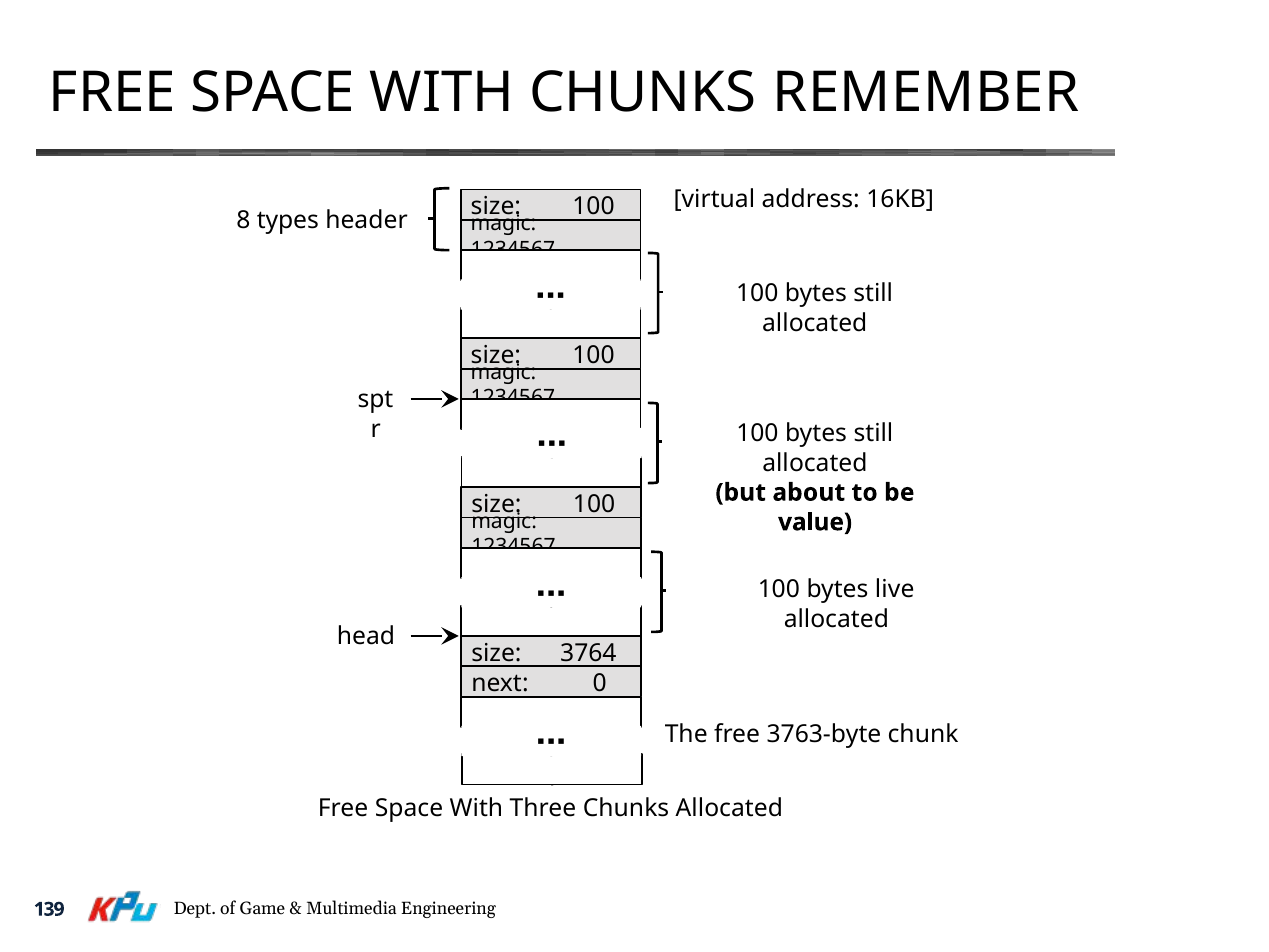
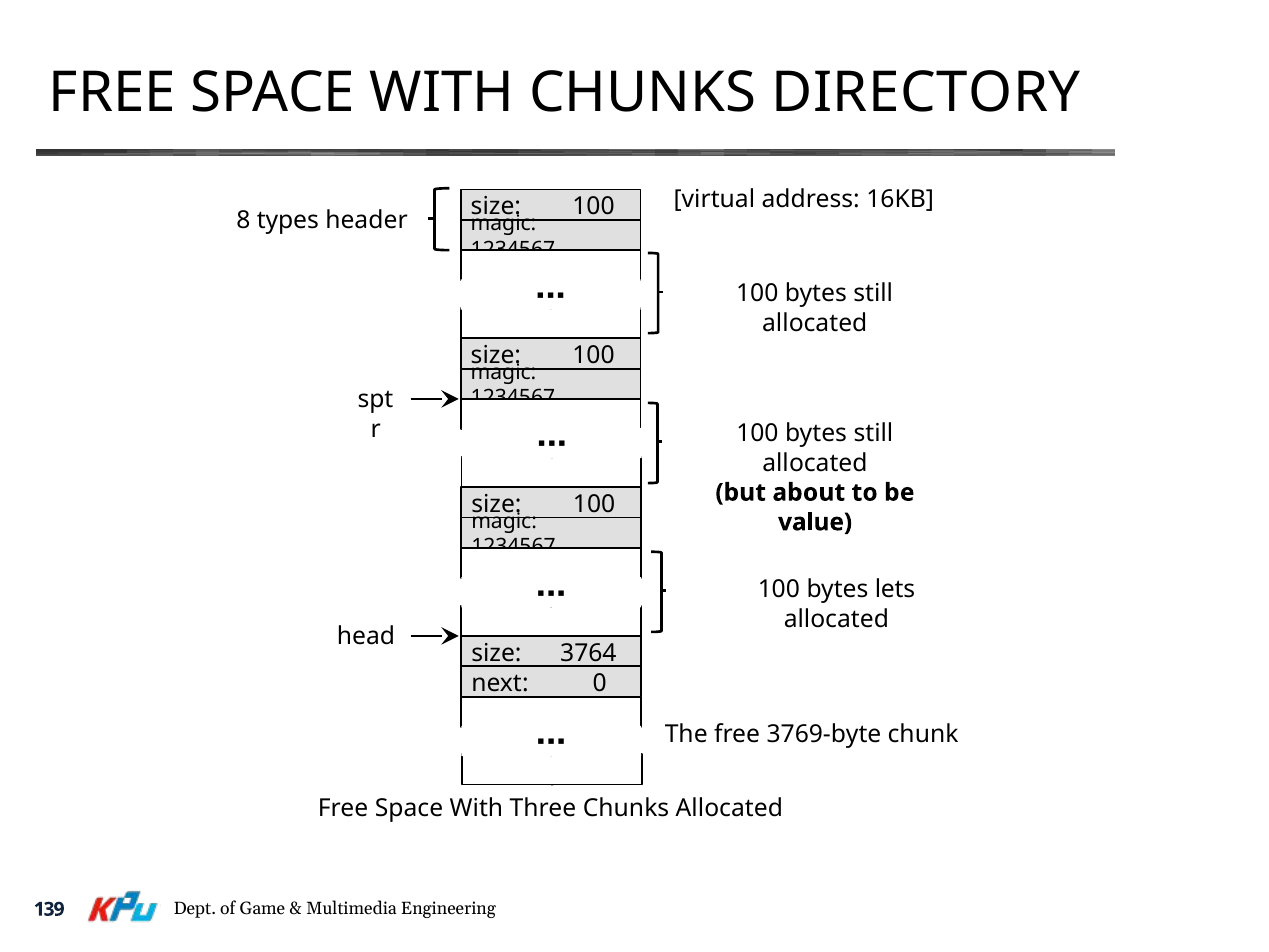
REMEMBER: REMEMBER -> DIRECTORY (926, 93)
live: live -> lets (895, 590)
3763-byte: 3763-byte -> 3769-byte (824, 734)
